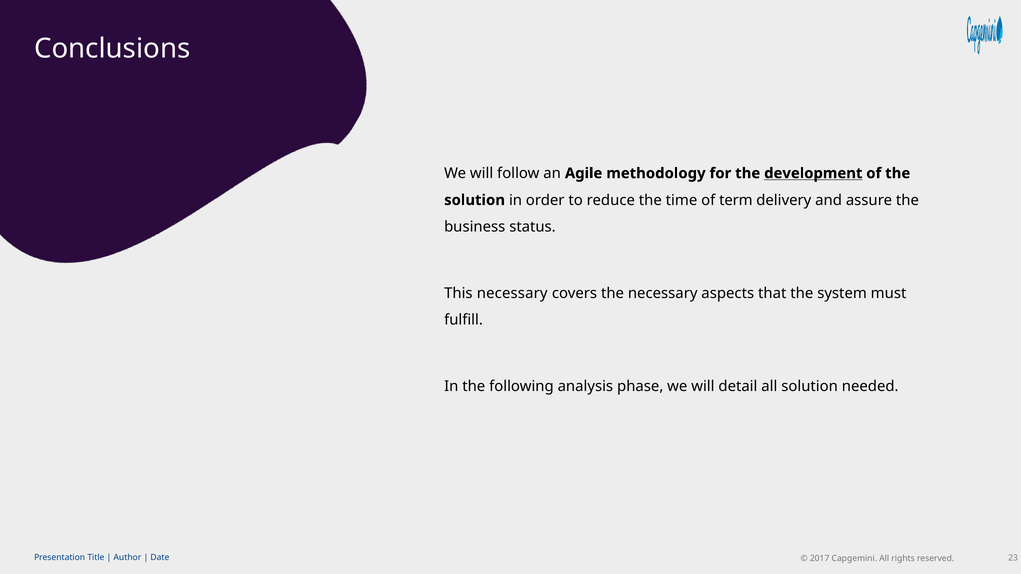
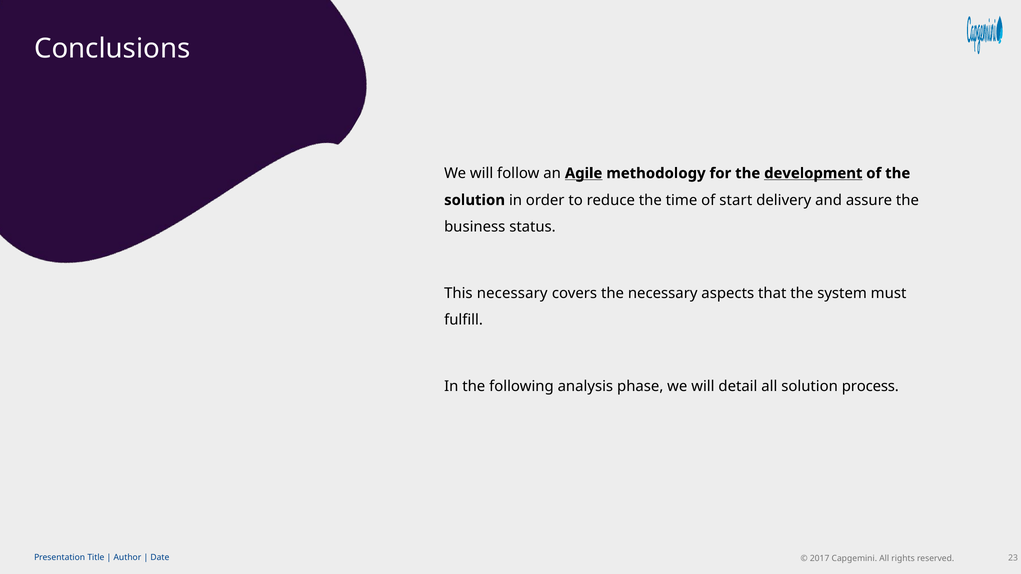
Agile underline: none -> present (584, 173)
term: term -> start (736, 200)
needed: needed -> process (870, 387)
